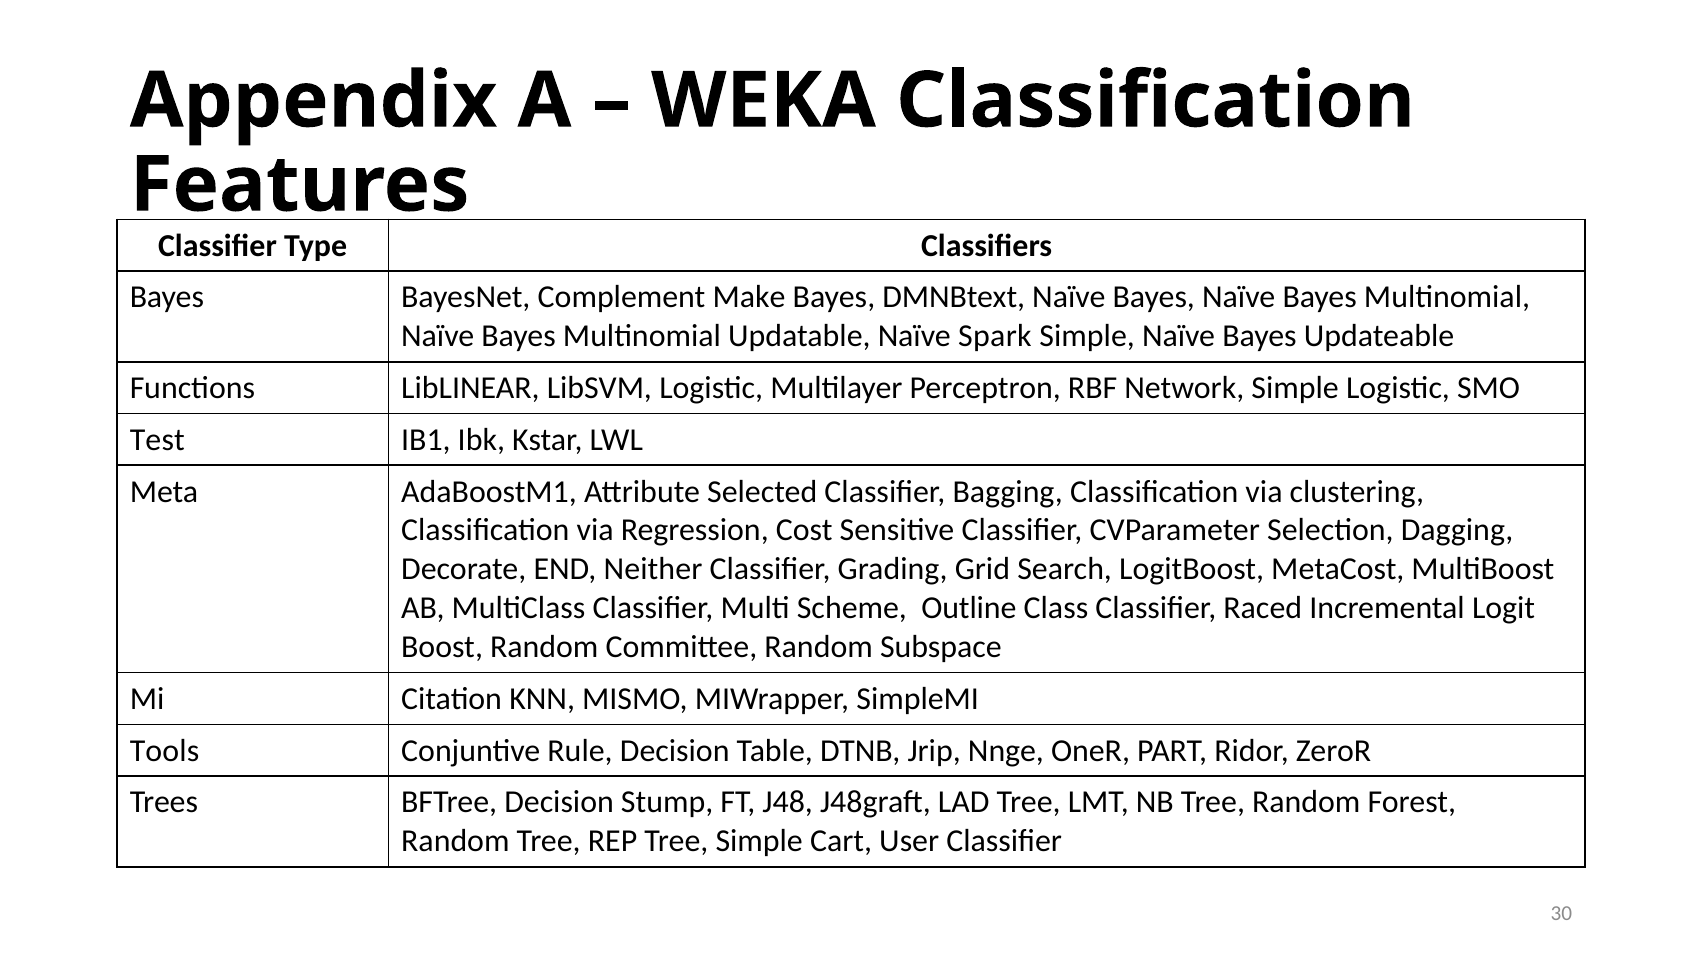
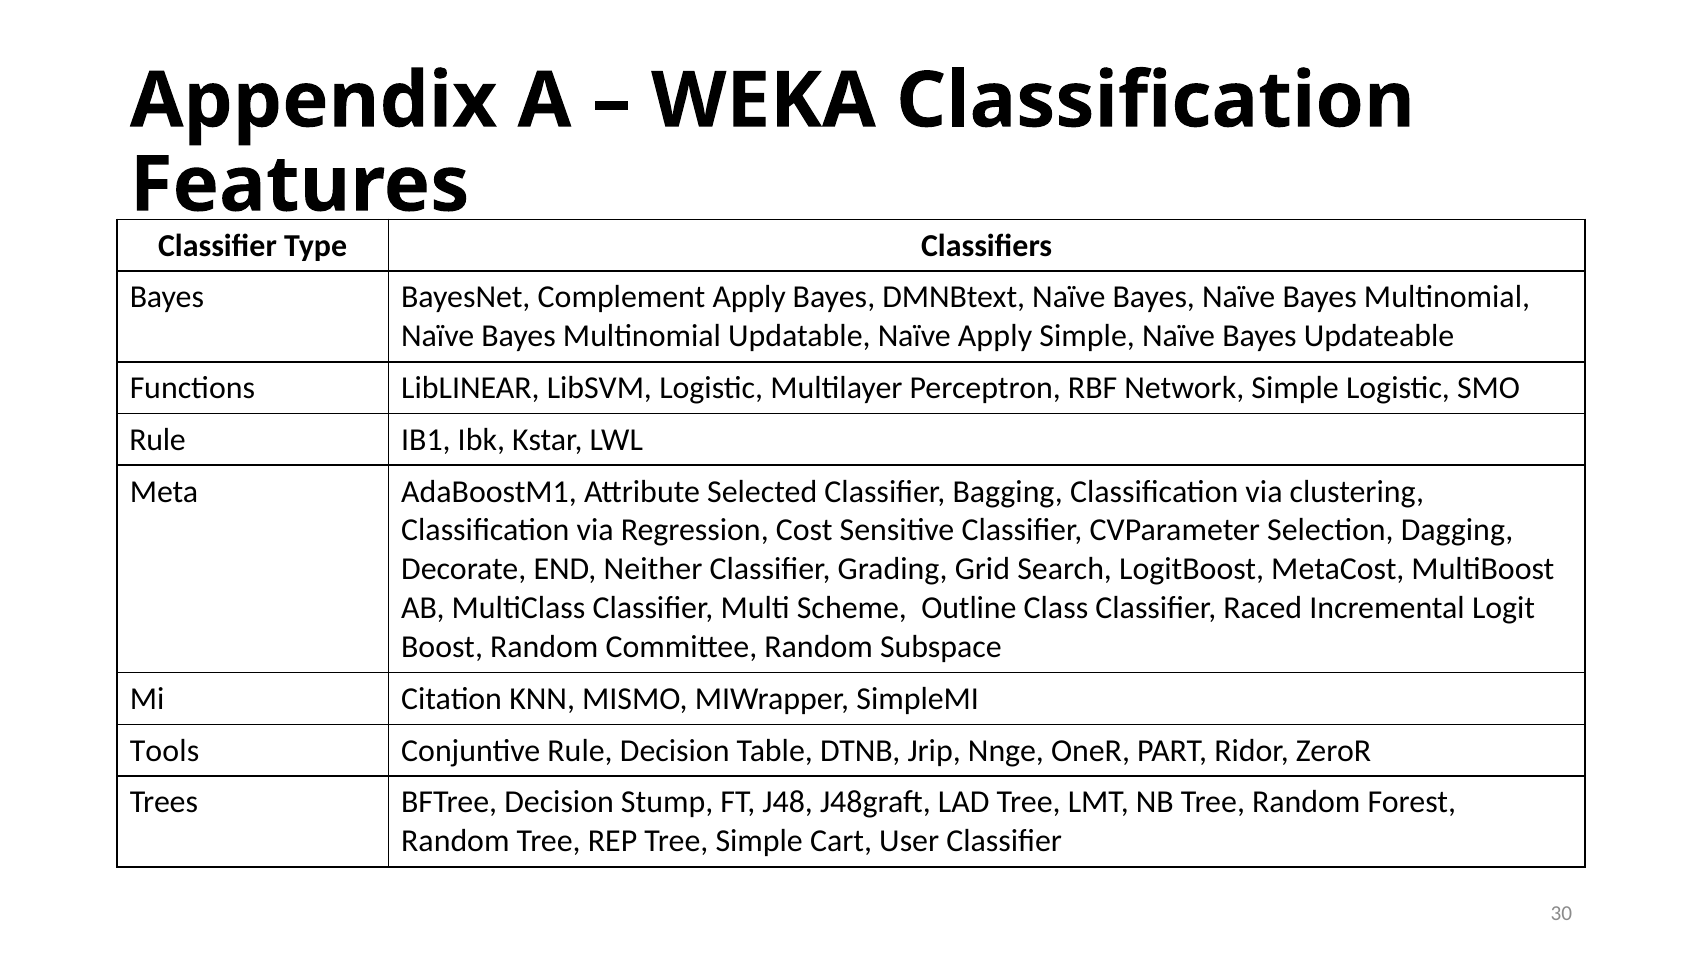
Complement Make: Make -> Apply (749, 297)
Naïve Spark: Spark -> Apply (995, 336)
Test: Test -> Rule (158, 440)
